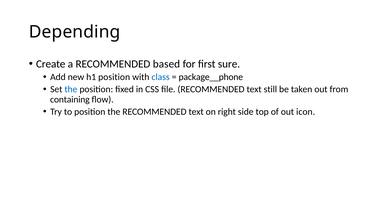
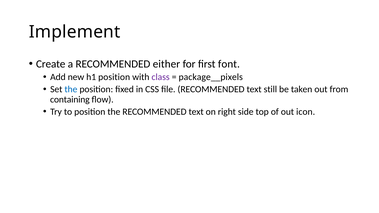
Depending: Depending -> Implement (75, 32)
based: based -> either (166, 64)
sure: sure -> font (229, 64)
class colour: blue -> purple (161, 77)
package__phone: package__phone -> package__pixels (211, 77)
